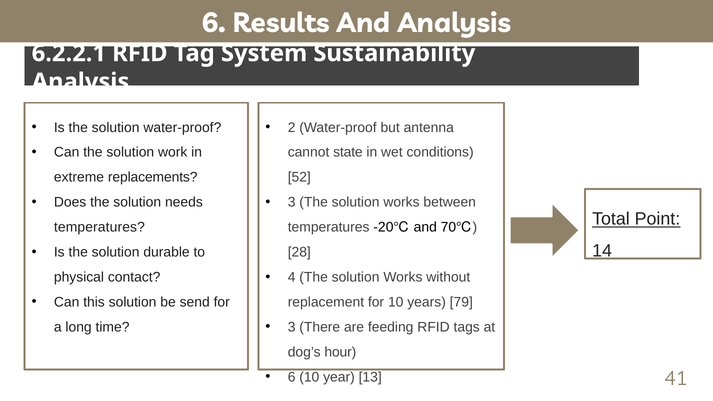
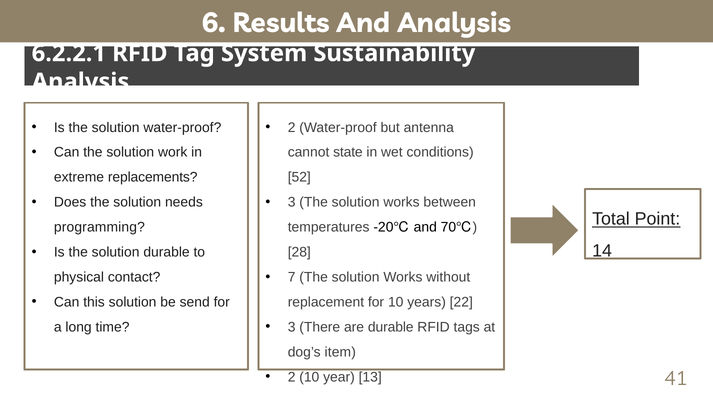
temperatures: temperatures -> programming (99, 227)
4: 4 -> 7 (292, 277)
79: 79 -> 22 (461, 302)
are feeding: feeding -> durable (391, 327)
hour: hour -> item (340, 352)
6: 6 -> 2 (292, 377)
